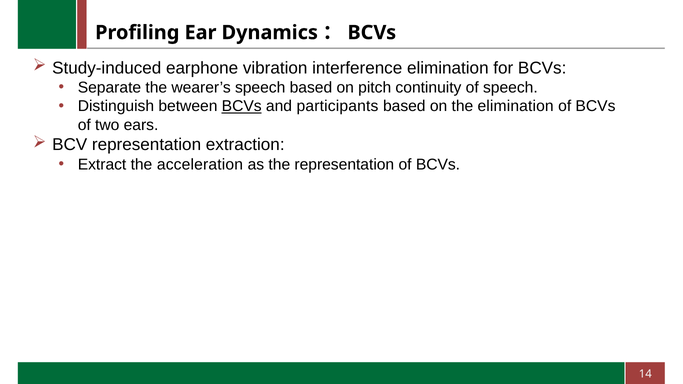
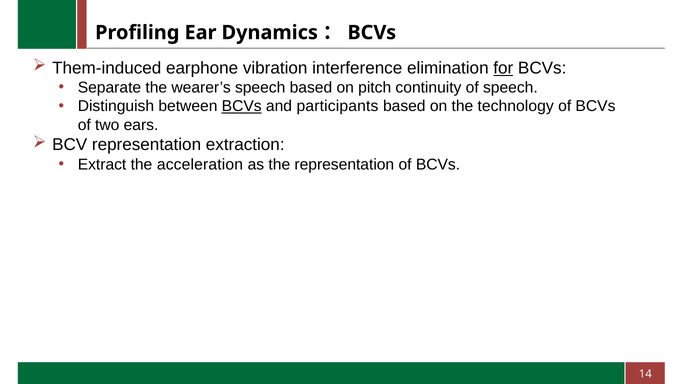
Study-induced: Study-induced -> Them-induced (107, 68)
for underline: none -> present (503, 68)
the elimination: elimination -> technology (516, 106)
